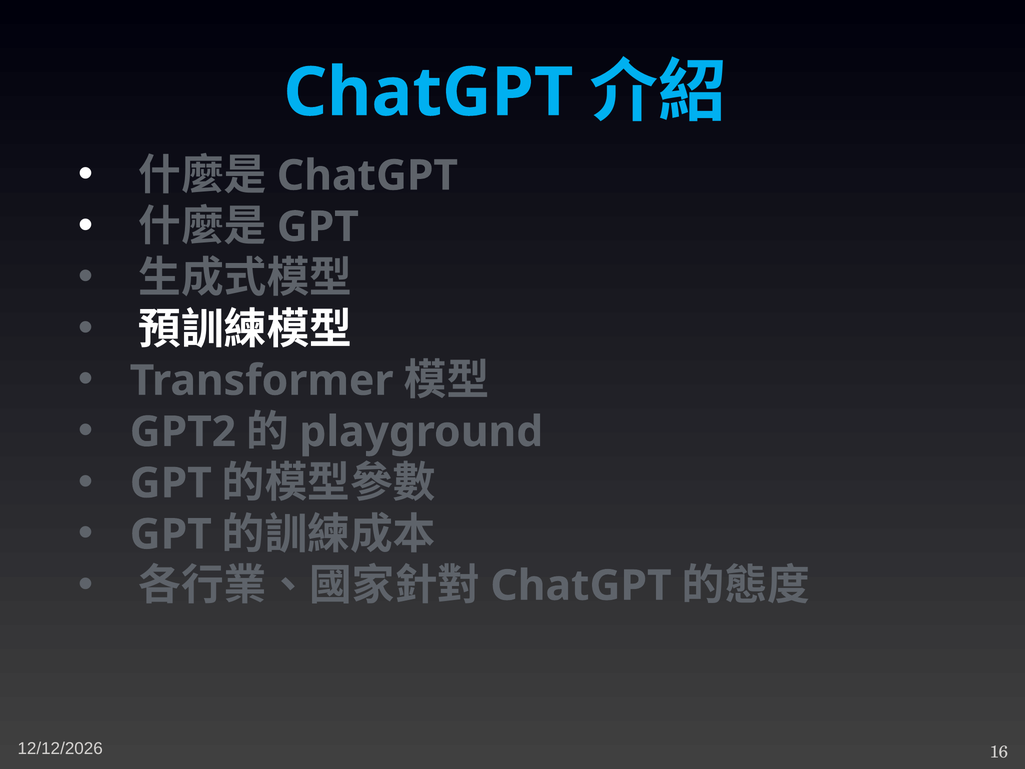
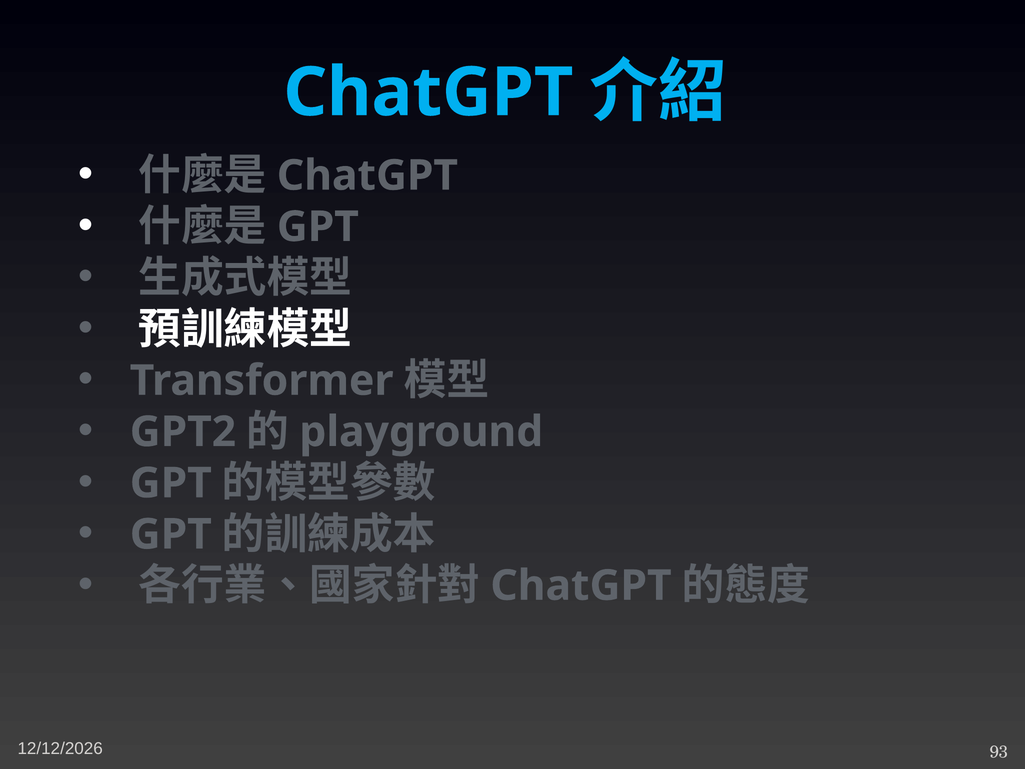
16: 16 -> 93 (999, 752)
